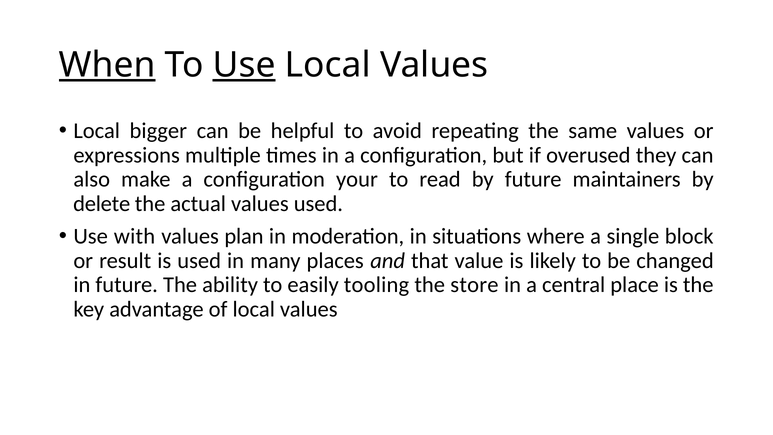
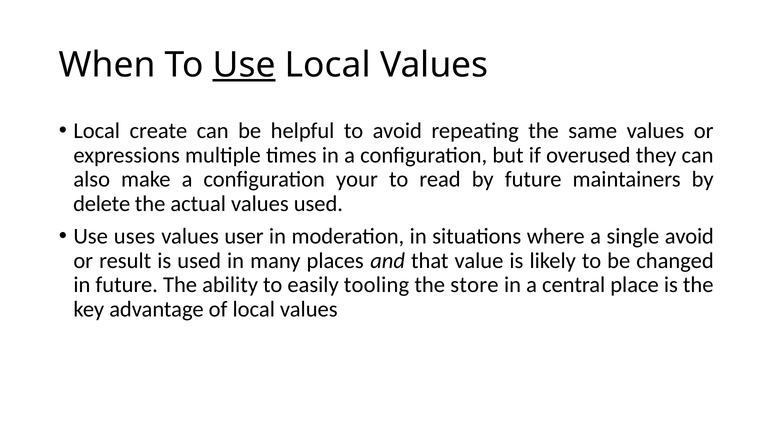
When underline: present -> none (107, 65)
bigger: bigger -> create (158, 131)
with: with -> uses (134, 236)
plan: plan -> user (244, 236)
single block: block -> avoid (689, 236)
